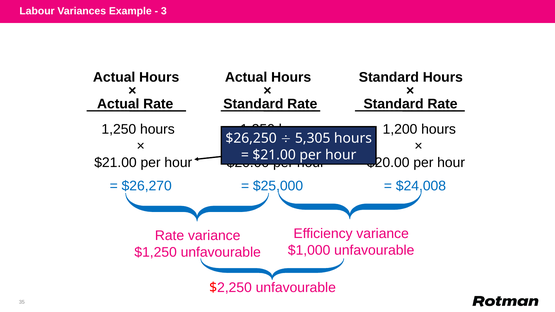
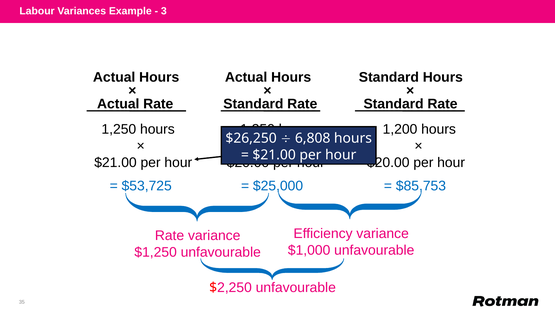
5,305: 5,305 -> 6,808 (313, 138)
$26,270: $26,270 -> $53,725 (147, 186)
$24,008: $24,008 -> $85,753 (421, 186)
